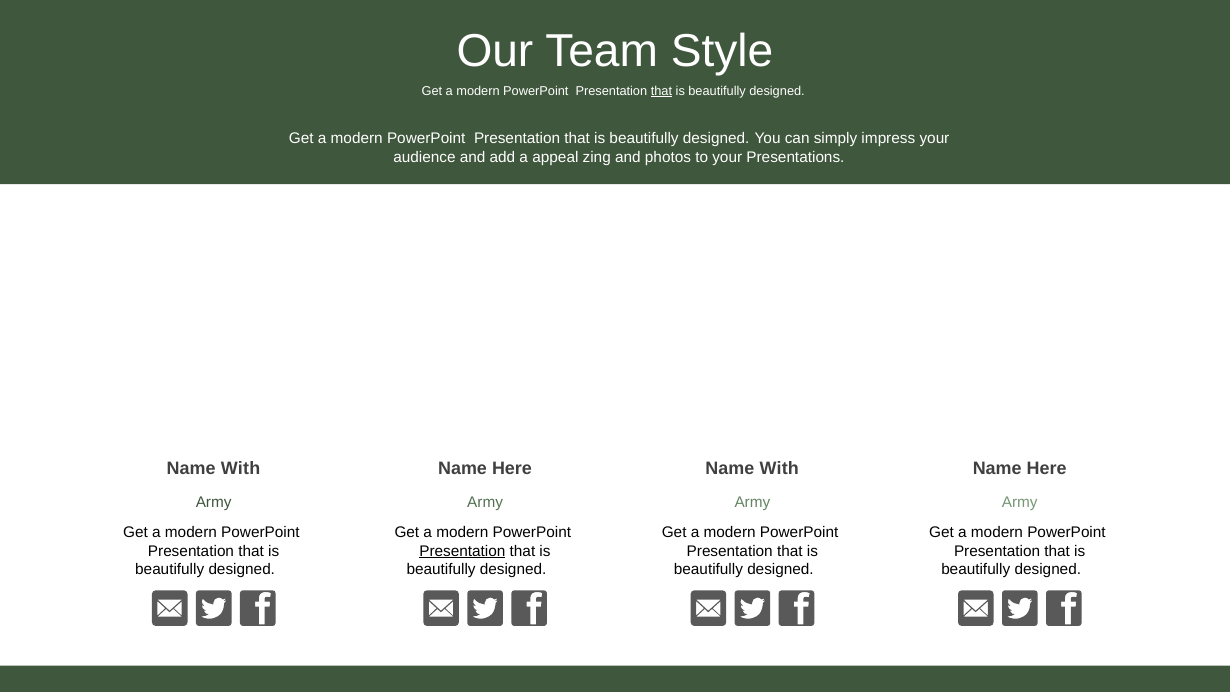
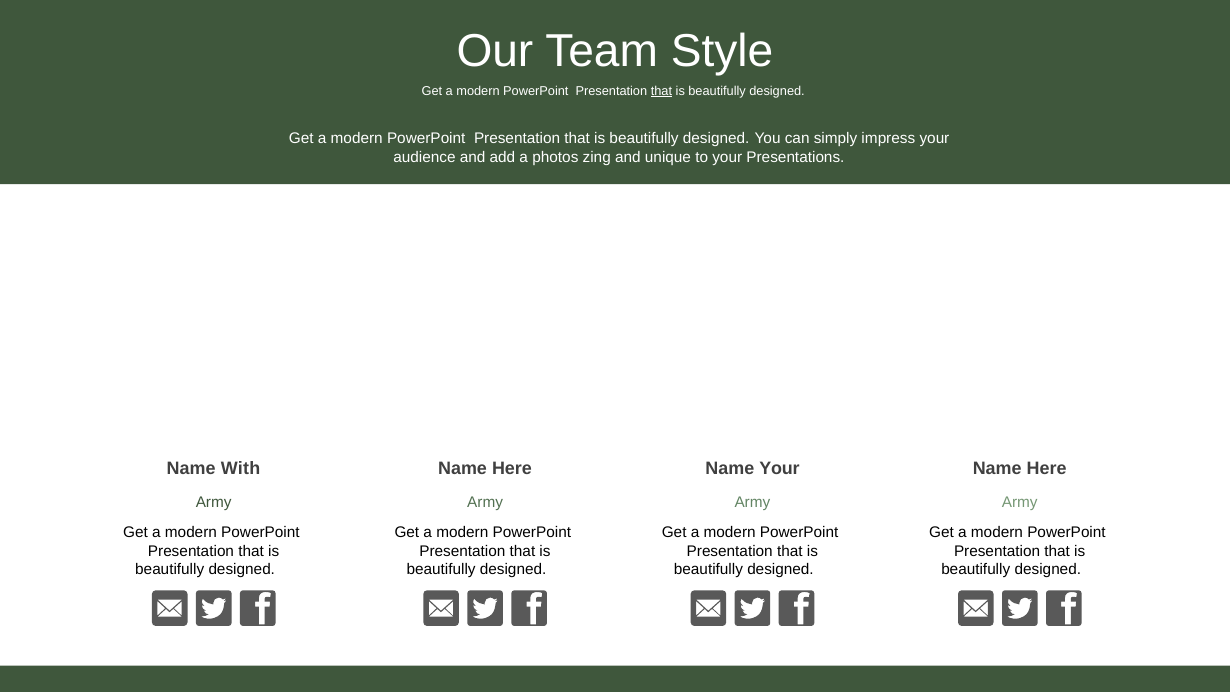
appeal: appeal -> photos (555, 157)
photos: photos -> unique (668, 157)
With: With -> Your (779, 468)
Presentation underline: present -> none (462, 551)
